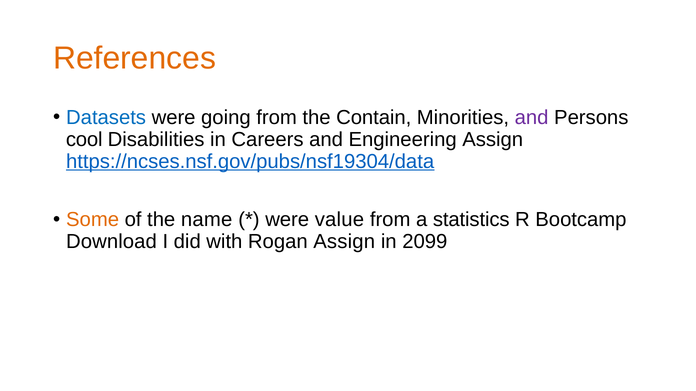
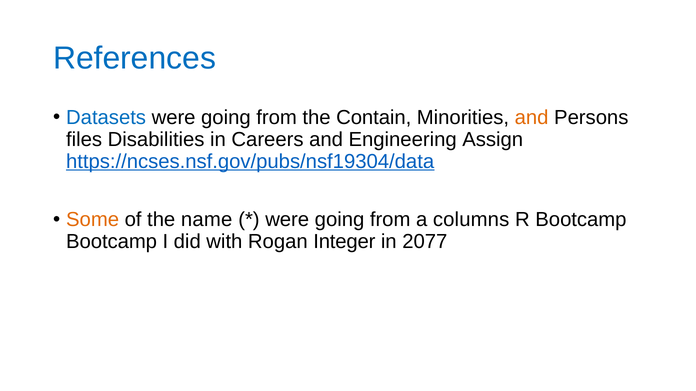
References colour: orange -> blue (135, 58)
and colour: purple -> orange (532, 118)
cool: cool -> files (84, 140)
value: value -> going (340, 220)
statistics: statistics -> columns (471, 220)
Download: Download -> Bootcamp (112, 242)
Rogan Assign: Assign -> Integer (344, 242)
2099: 2099 -> 2077 (425, 242)
